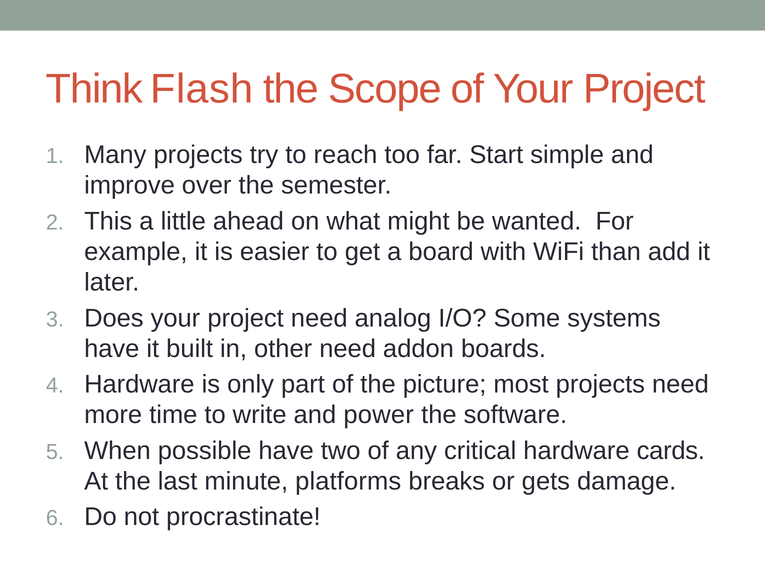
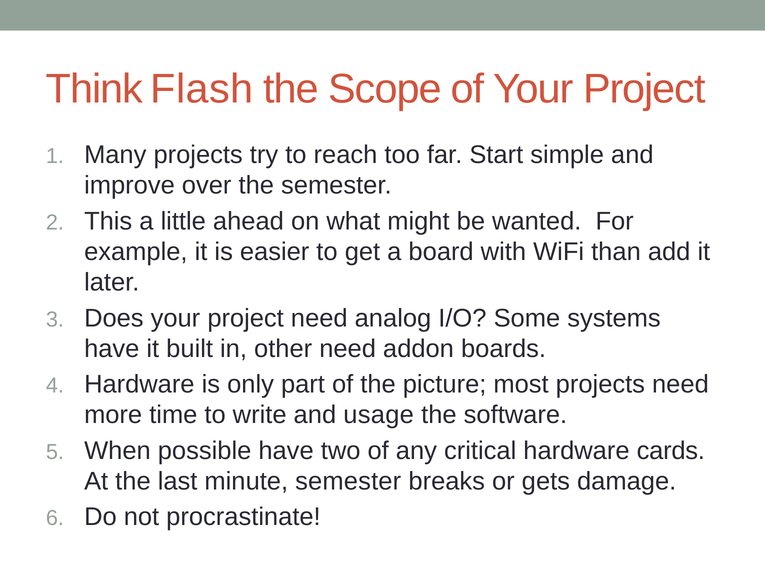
power: power -> usage (379, 415)
minute platforms: platforms -> semester (348, 481)
